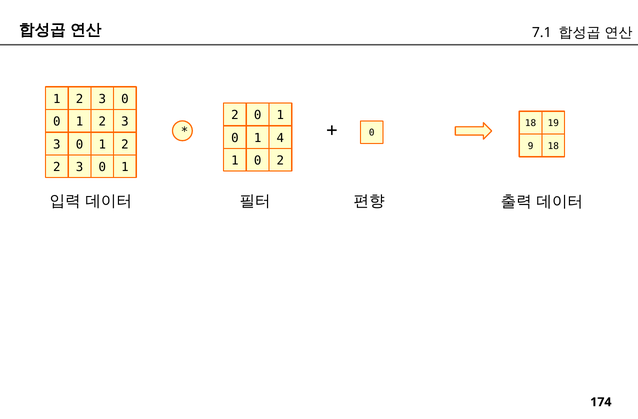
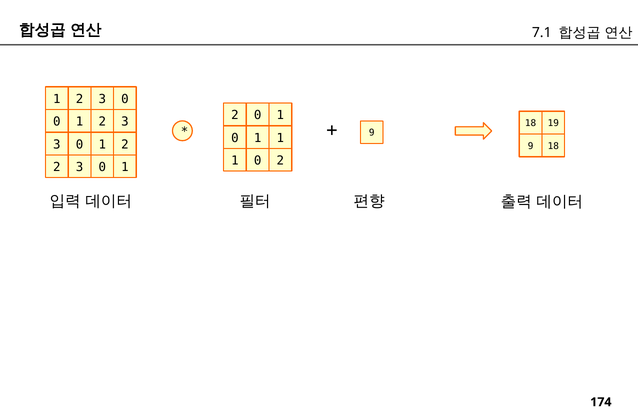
0: 0 -> 9 (372, 133)
0 1 4: 4 -> 1 (280, 138)
